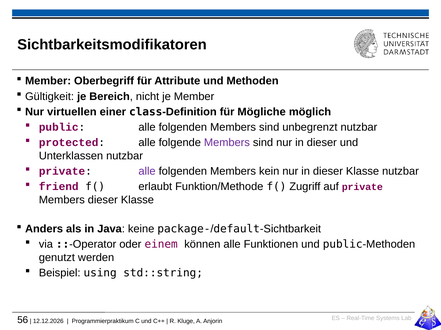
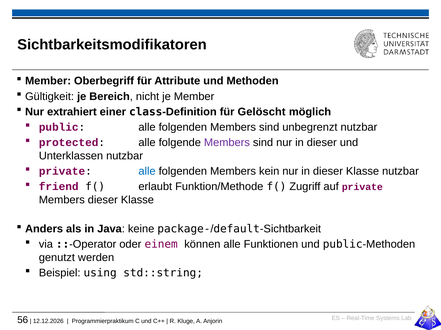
virtuellen: virtuellen -> extrahiert (72, 112)
Mögliche: Mögliche -> Gelöscht (262, 112)
alle colour: purple -> blue (147, 172)
